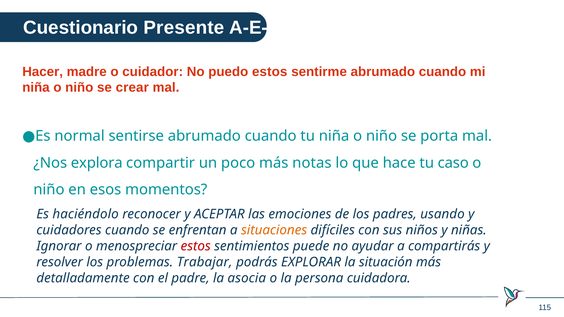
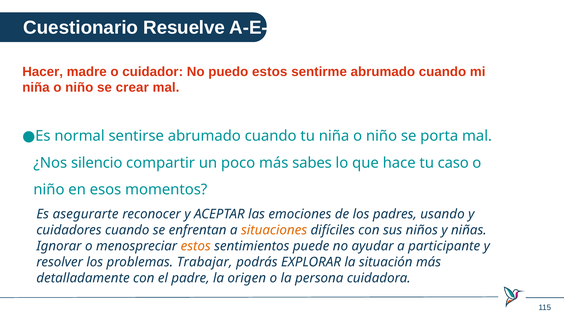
Presente: Presente -> Resuelve (184, 28)
explora: explora -> silencio (97, 163)
notas: notas -> sabes (312, 163)
haciéndolo: haciéndolo -> asegurarte (86, 214)
estos colour: red -> orange (196, 246)
compartirás: compartirás -> participante (444, 246)
asocia: asocia -> origen (247, 278)
